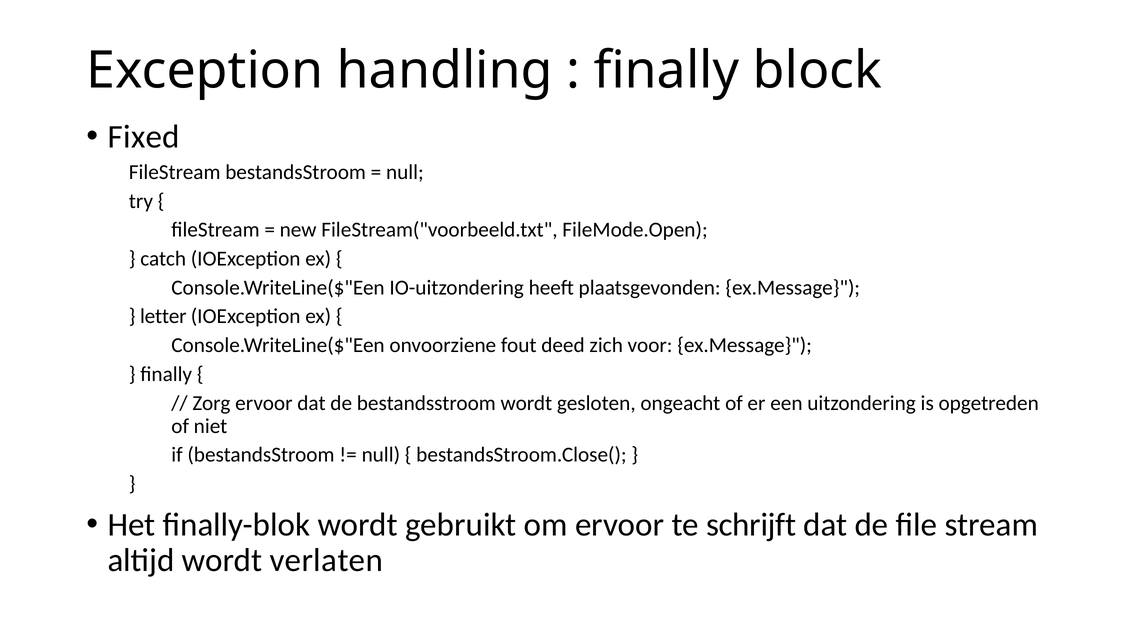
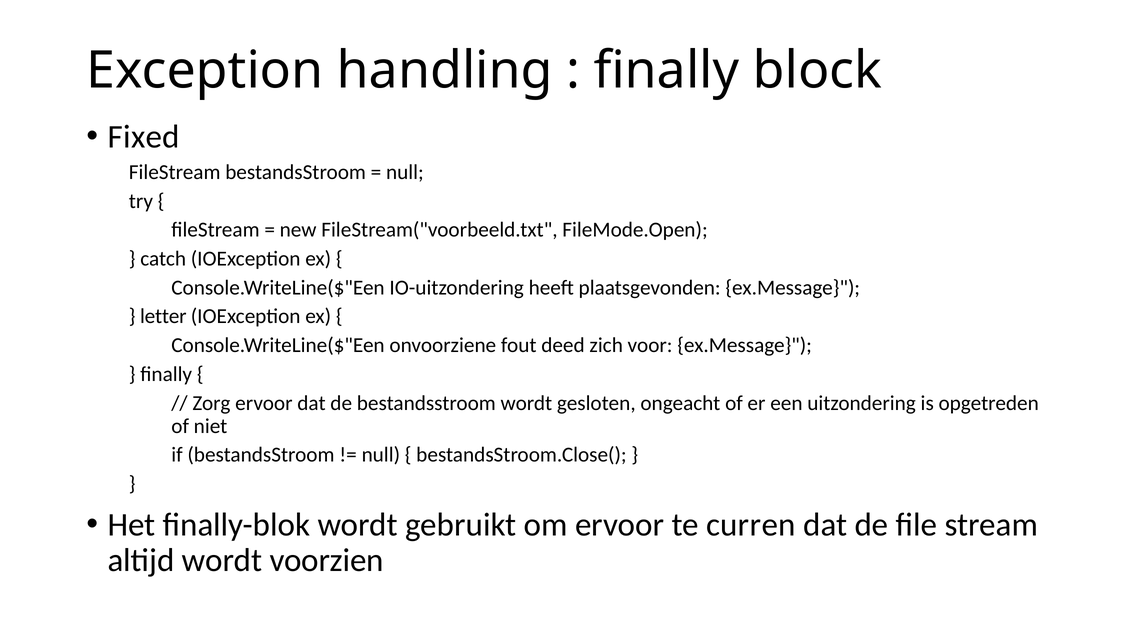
schrijft: schrijft -> curren (751, 524)
verlaten: verlaten -> voorzien (327, 560)
